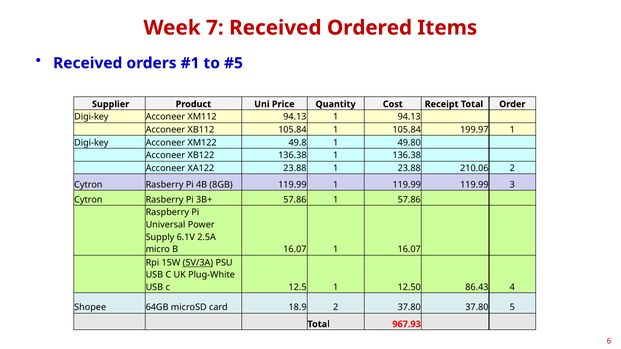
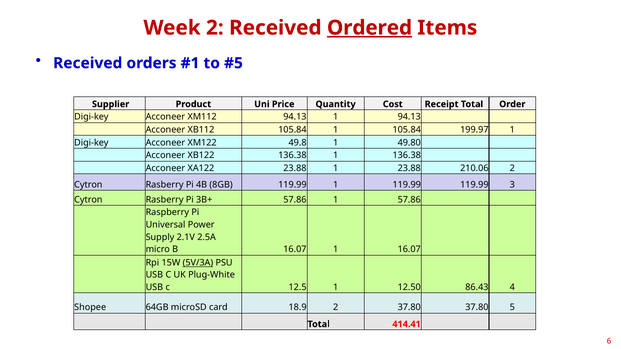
Week 7: 7 -> 2 (215, 28)
Ordered underline: none -> present (369, 28)
6.1V: 6.1V -> 2.1V (186, 237)
967.93: 967.93 -> 414.41 (407, 324)
